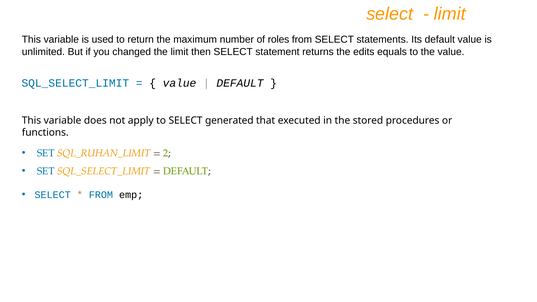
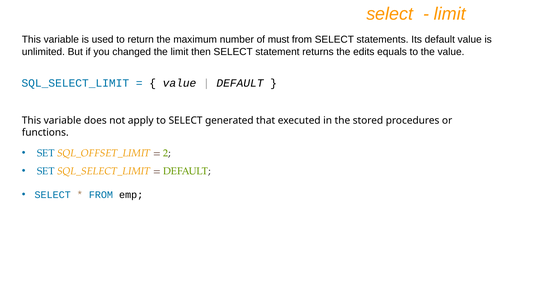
roles: roles -> must (279, 40)
SQL_RUHAN_LIMIT: SQL_RUHAN_LIMIT -> SQL_OFFSET_LIMIT (104, 153)
